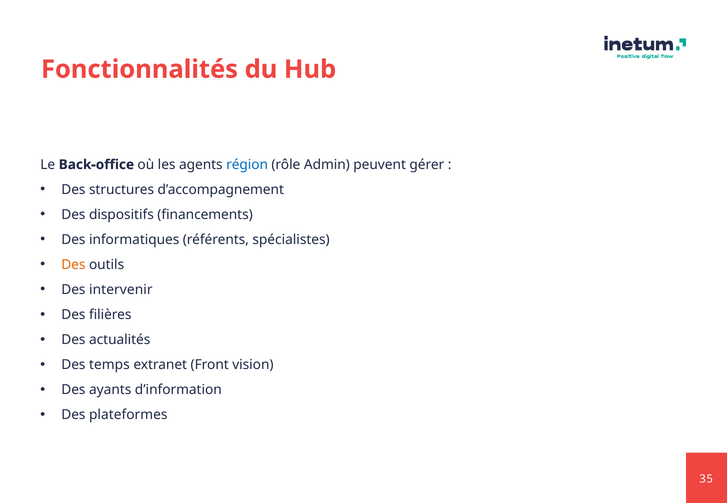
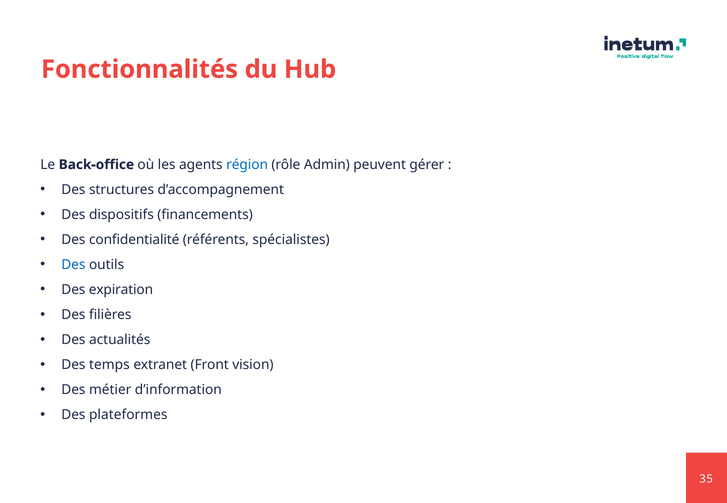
informatiques: informatiques -> confidentialité (134, 240)
Des colour: orange -> blue (73, 265)
intervenir: intervenir -> expiration (121, 290)
ayants: ayants -> métier (110, 390)
